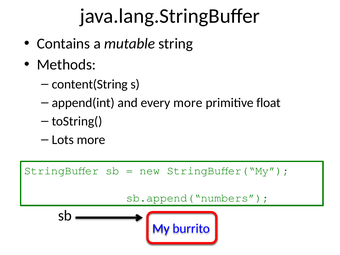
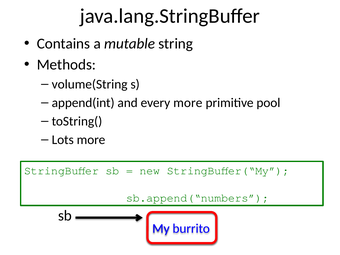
content(String: content(String -> volume(String (90, 84)
float: float -> pool (268, 103)
